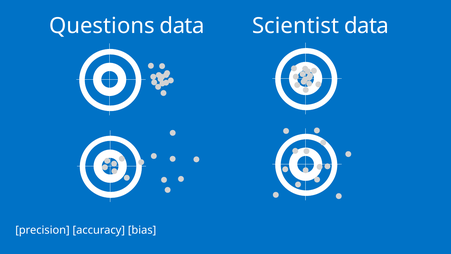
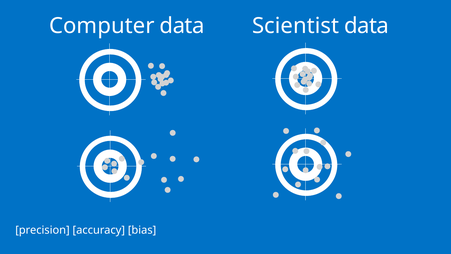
Questions: Questions -> Computer (102, 26)
